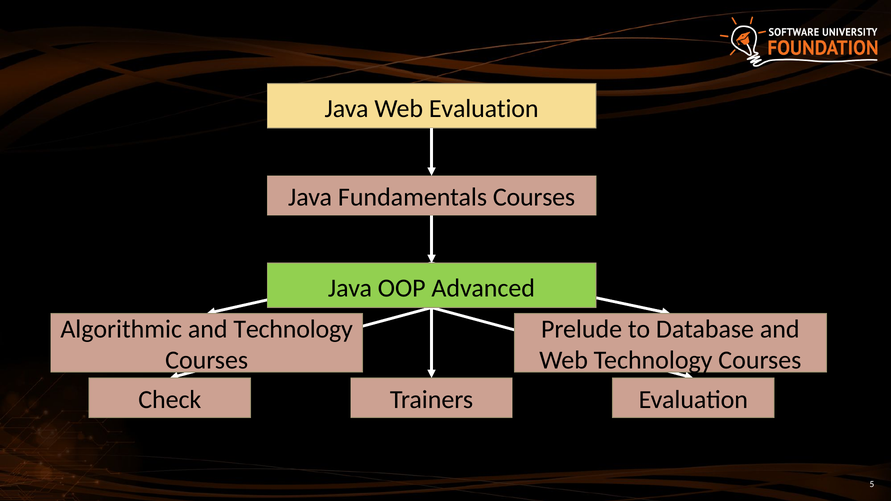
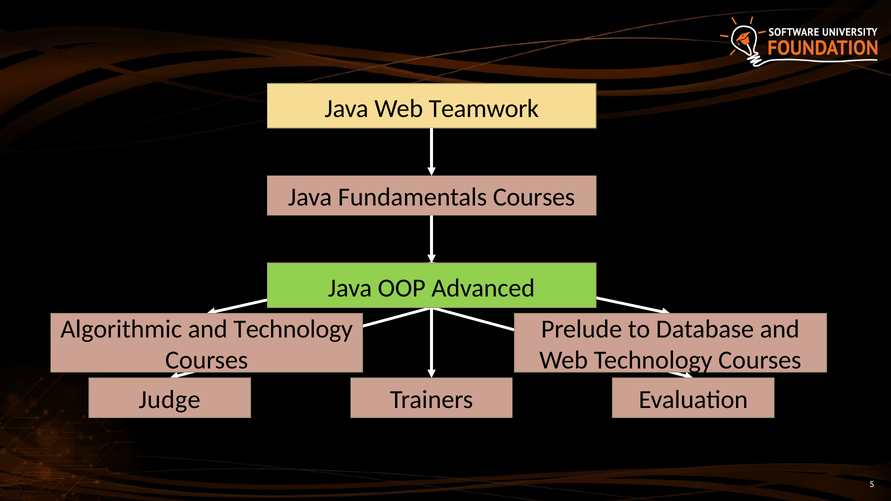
Web Evaluation: Evaluation -> Teamwork (484, 109)
Check: Check -> Judge (170, 400)
